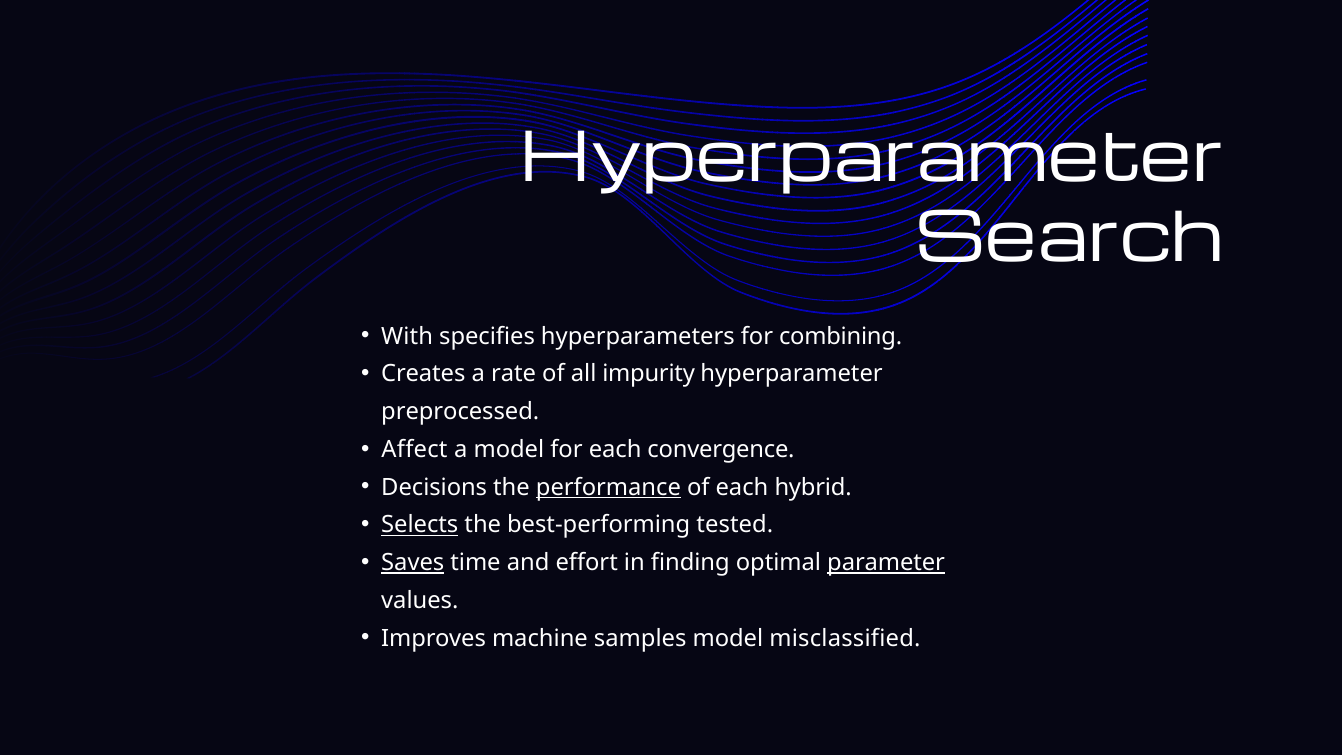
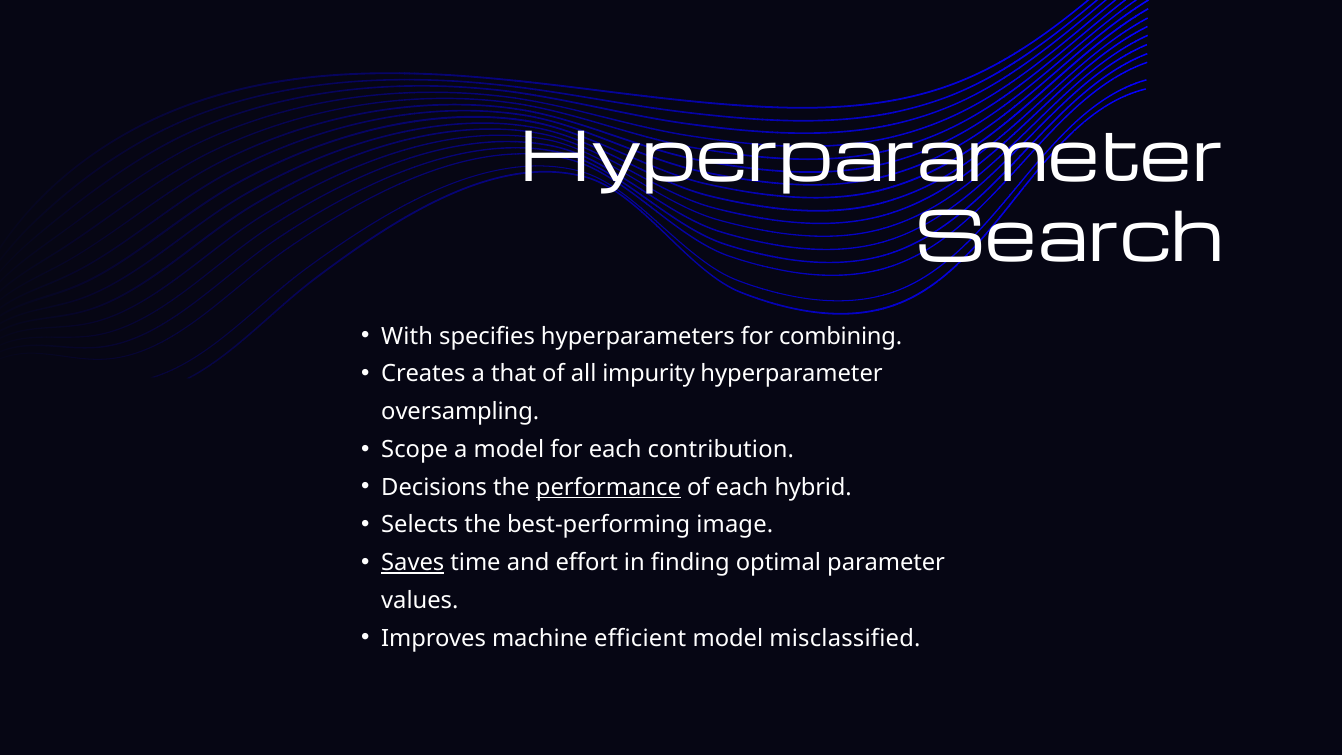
rate: rate -> that (514, 374)
preprocessed: preprocessed -> oversampling (460, 412)
Affect: Affect -> Scope (415, 449)
convergence: convergence -> contribution (721, 449)
Selects underline: present -> none (420, 525)
tested: tested -> image (735, 525)
parameter underline: present -> none (886, 563)
samples: samples -> efficient (640, 638)
